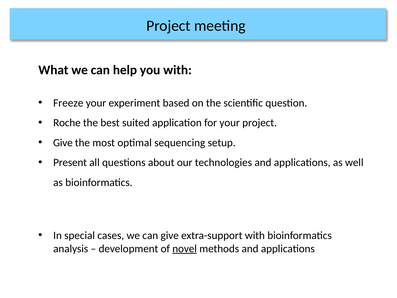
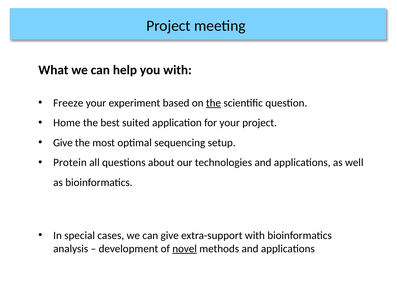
the underline: none -> present (214, 103)
Roche: Roche -> Home (67, 123)
Present: Present -> Protein (70, 162)
